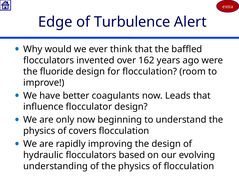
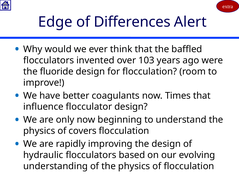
Turbulence: Turbulence -> Differences (132, 22)
162: 162 -> 103 (146, 60)
Leads: Leads -> Times (178, 96)
